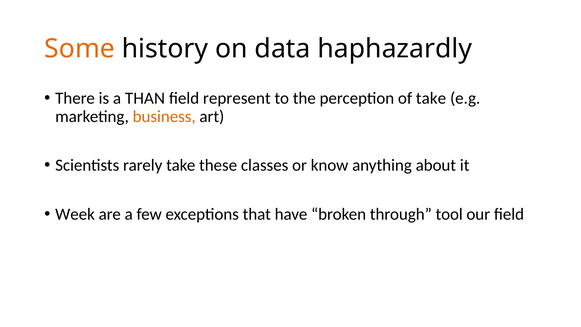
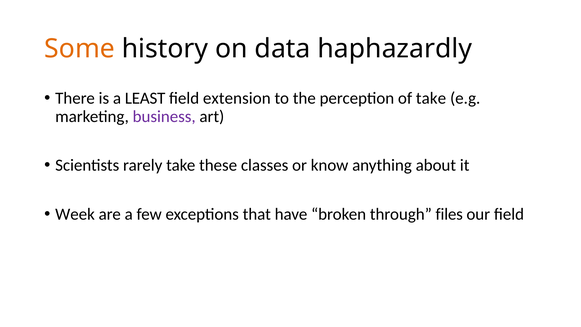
THAN: THAN -> LEAST (145, 98)
represent: represent -> extension (237, 98)
business colour: orange -> purple (164, 117)
tool: tool -> files (449, 214)
